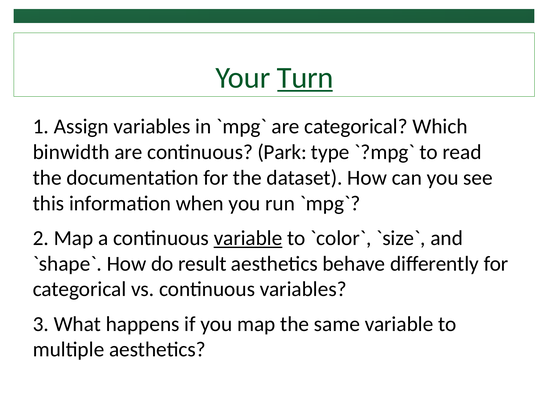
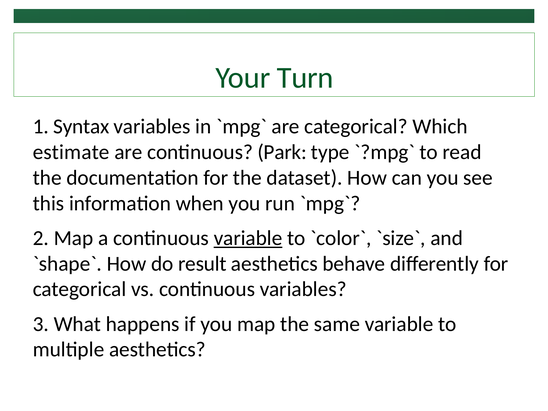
Turn underline: present -> none (305, 78)
Assign: Assign -> Syntax (81, 127)
binwidth: binwidth -> estimate (71, 152)
